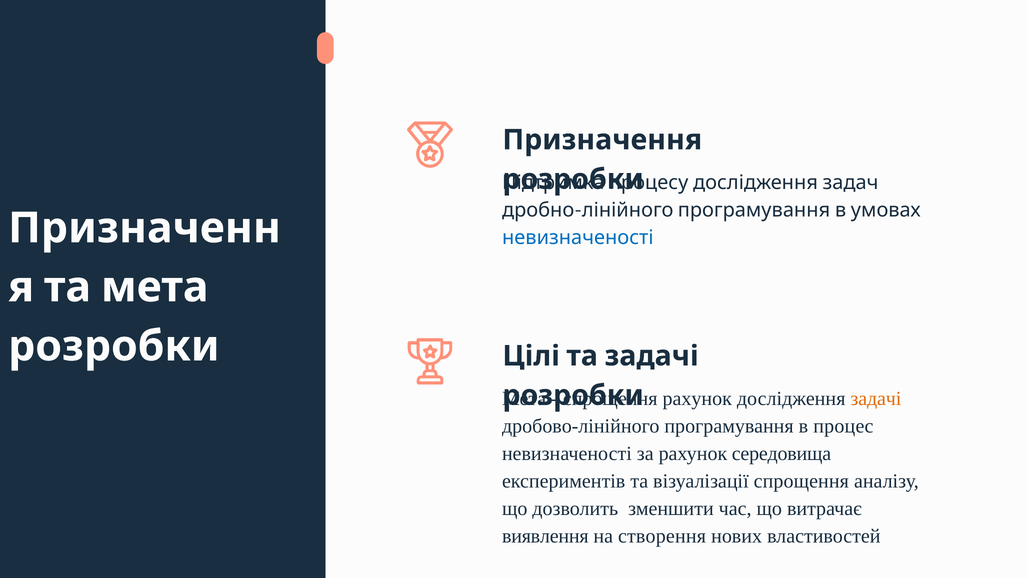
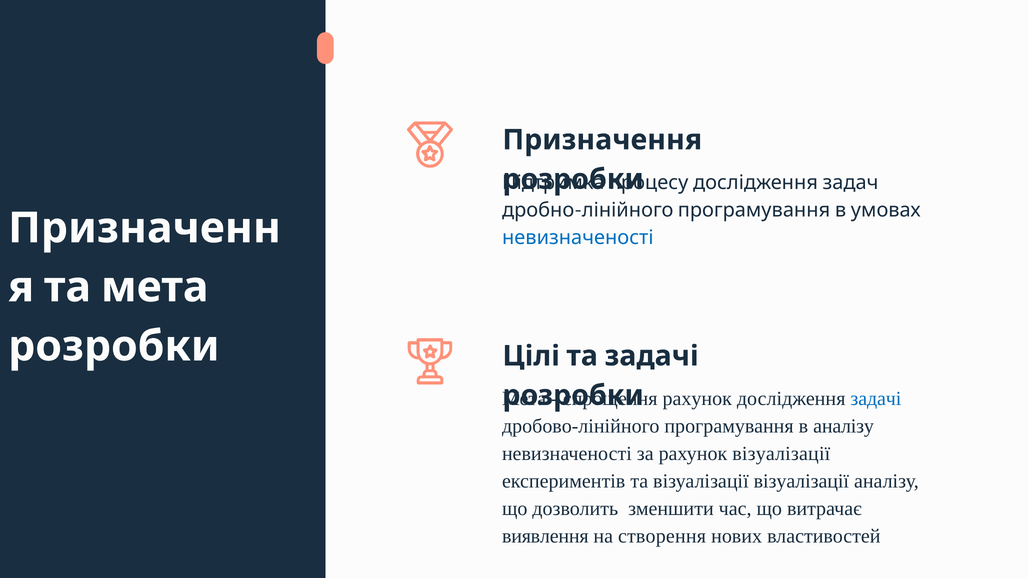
задачі colour: orange -> blue (876, 399)
в процес: процес -> аналізу (844, 426)
рахунок середовища: середовища -> візуалізації (781, 454)
візуалізації спрощення: спрощення -> візуалізації (801, 481)
